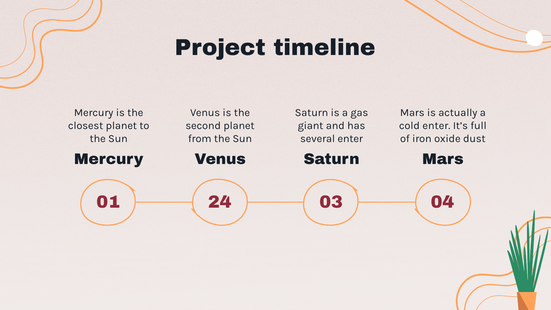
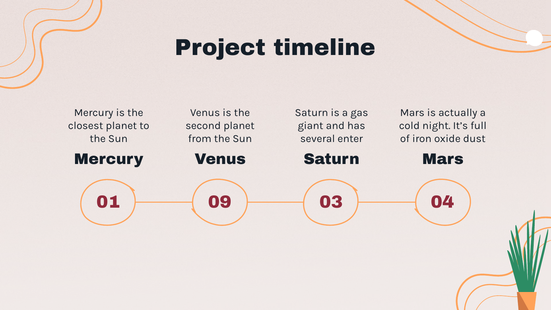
cold enter: enter -> night (436, 126)
24: 24 -> 09 (220, 202)
